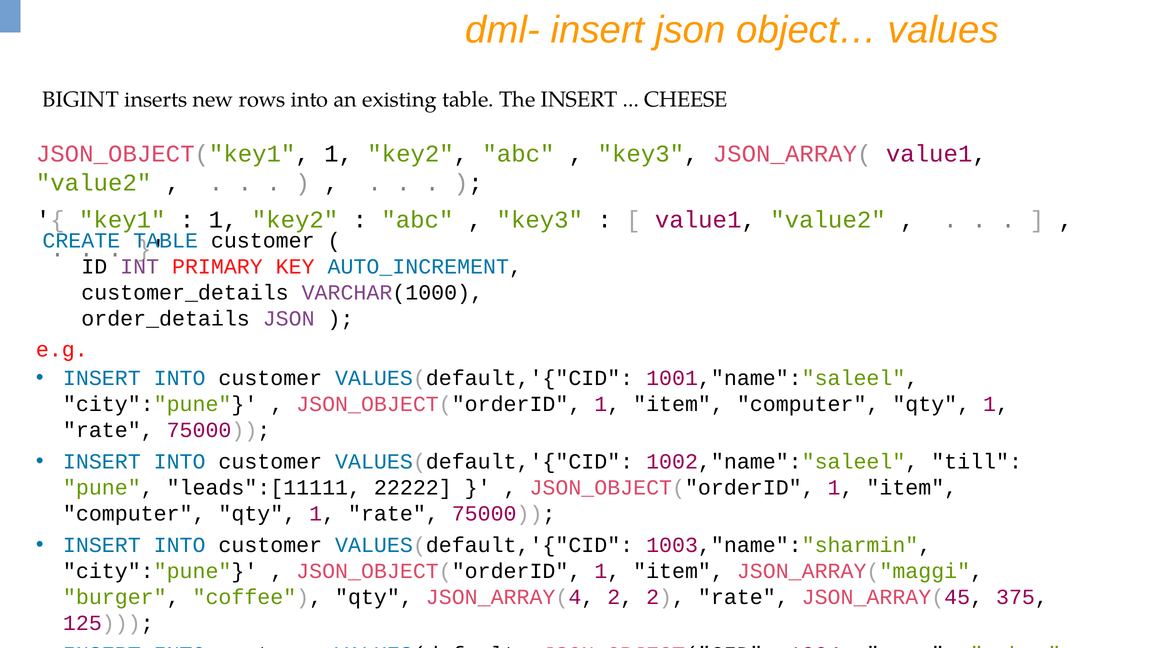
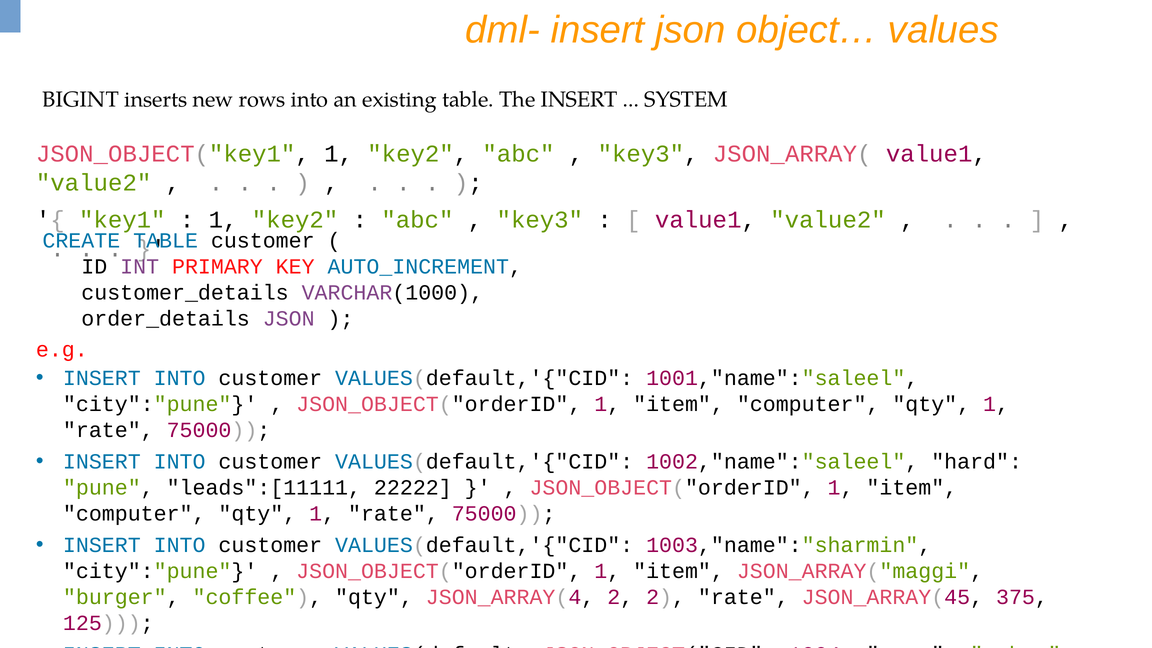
CHEESE: CHEESE -> SYSTEM (686, 99)
till: till -> hard (977, 462)
